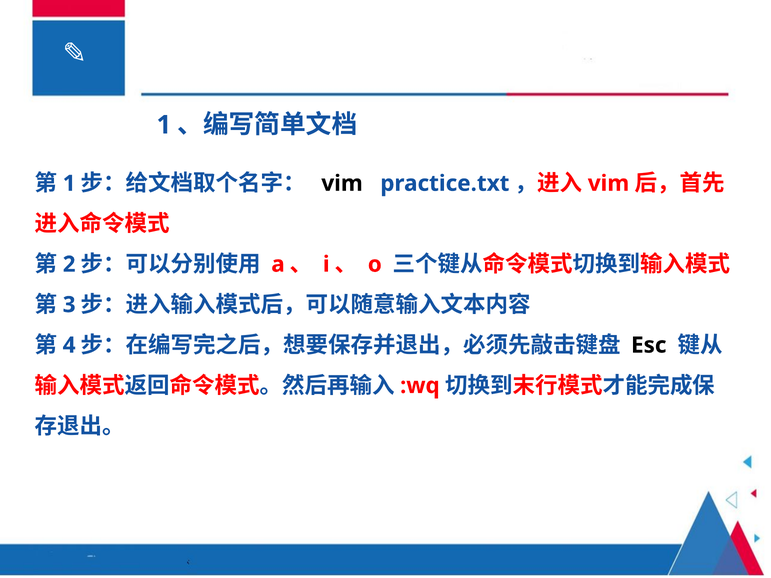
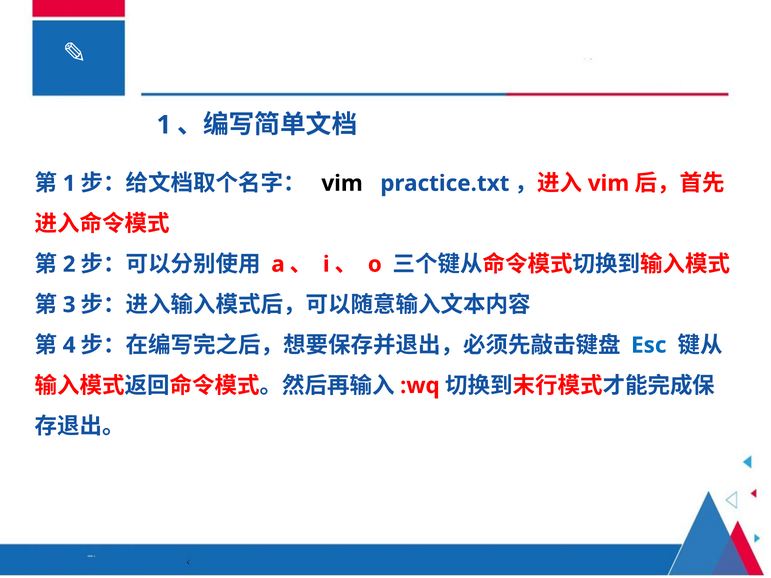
Esc colour: black -> blue (649, 345)
